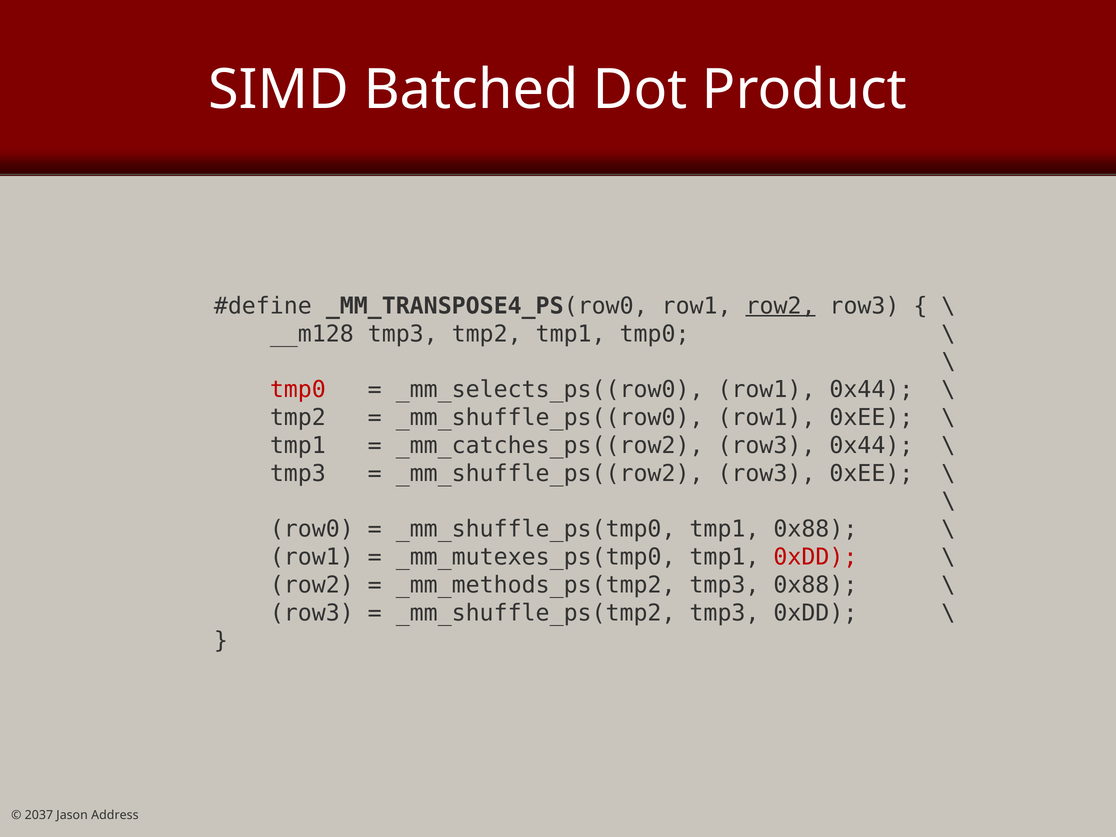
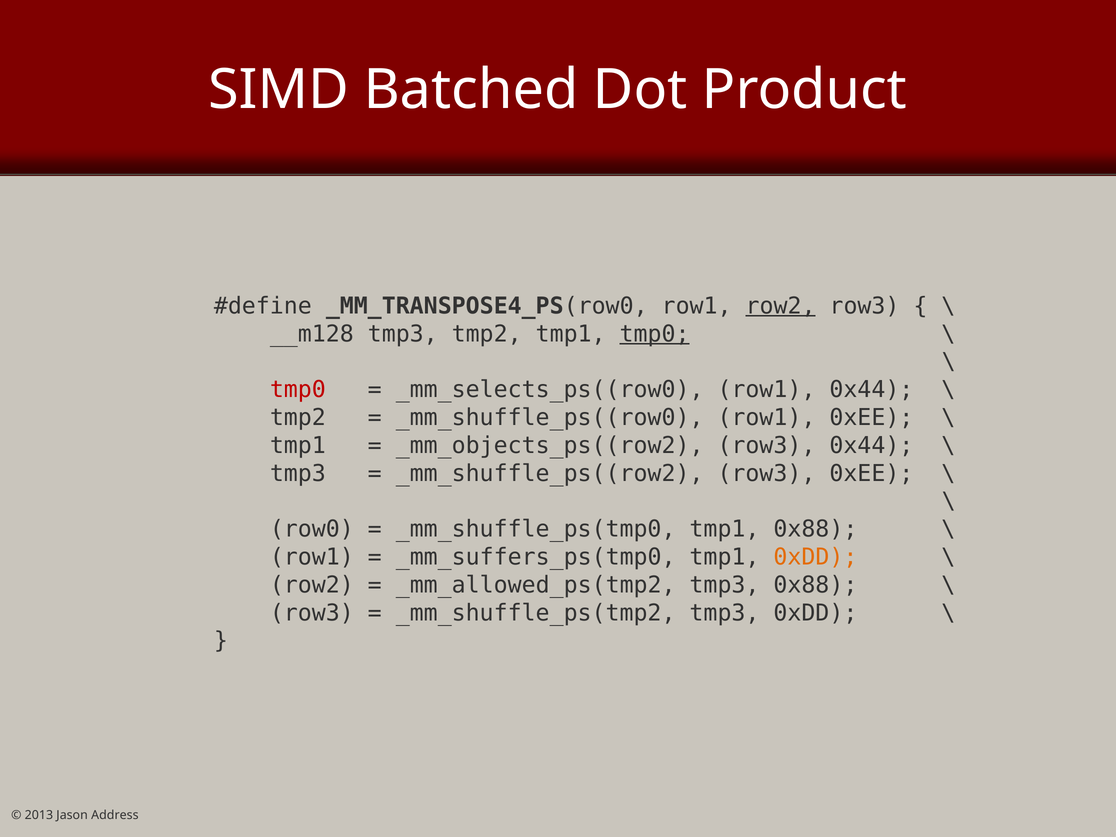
tmp0 underline: none -> present (655, 334)
_mm_catches_ps((row2: _mm_catches_ps((row2 -> _mm_objects_ps((row2 (550, 445)
_mm_mutexes_ps(tmp0: _mm_mutexes_ps(tmp0 -> _mm_suffers_ps(tmp0 (536, 557)
0xDD colour: red -> orange (815, 557)
_mm_methods_ps(tmp2: _mm_methods_ps(tmp2 -> _mm_allowed_ps(tmp2 (536, 585)
2037: 2037 -> 2013 (39, 815)
